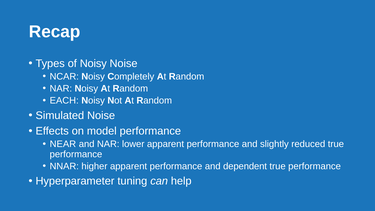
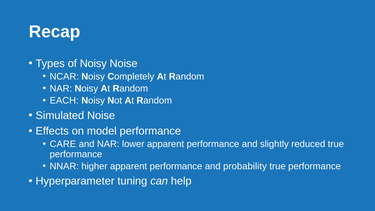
NEAR: NEAR -> CARE (63, 144)
dependent: dependent -> probability (245, 166)
